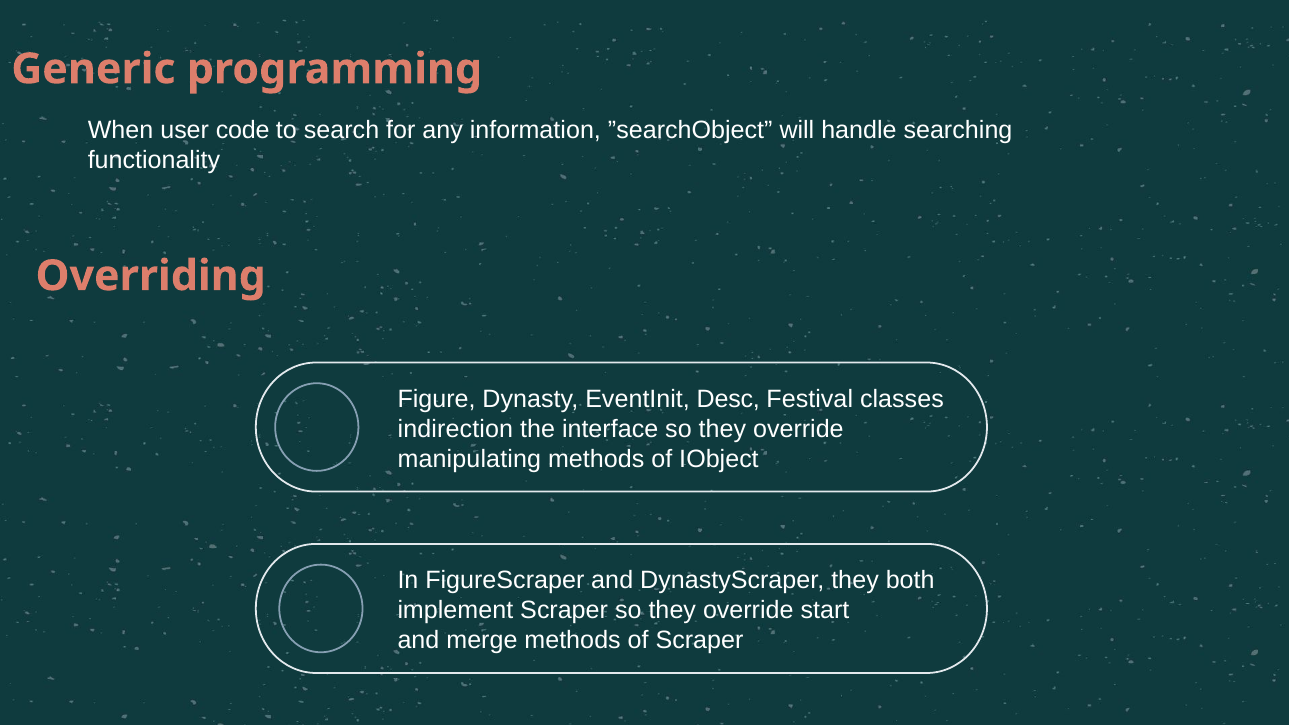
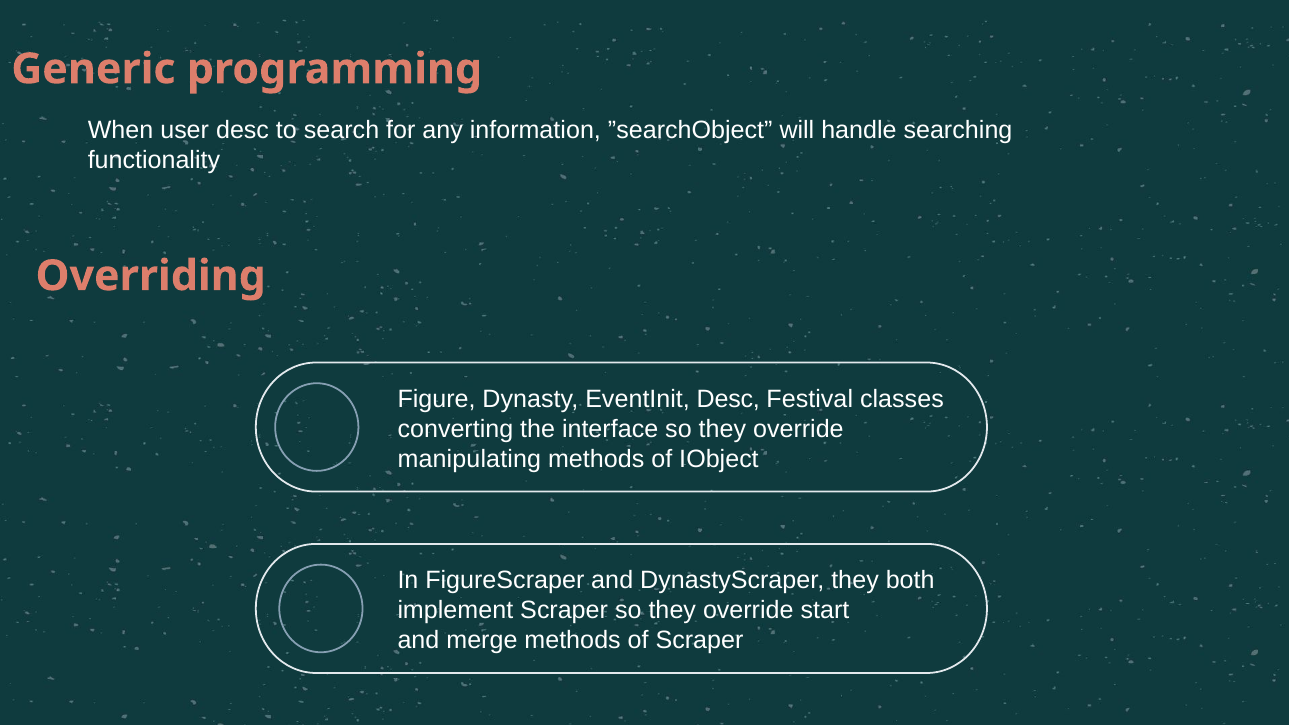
user code: code -> desc (243, 130)
indirection: indirection -> converting (455, 429)
